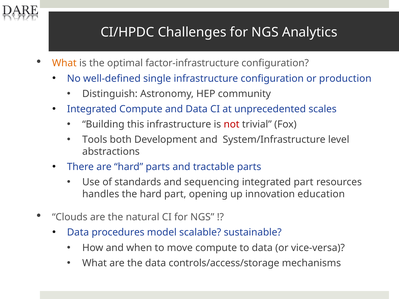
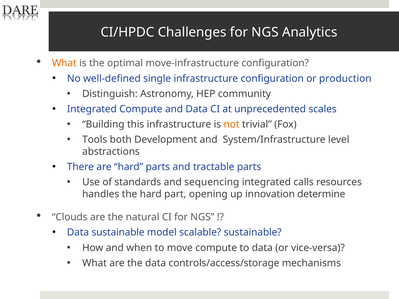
factor-infrastructure: factor-infrastructure -> move-infrastructure (192, 63)
not colour: red -> orange (232, 124)
integrated part: part -> calls (304, 182)
education: education -> determine (321, 194)
Data procedures: procedures -> sustainable (118, 233)
